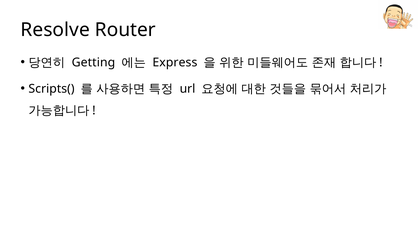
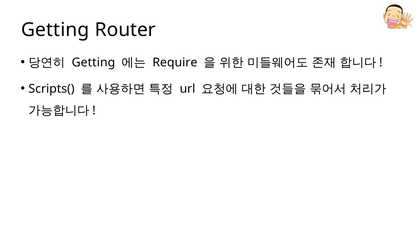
Resolve: Resolve -> Getting (55, 30)
Express: Express -> Require (175, 63)
